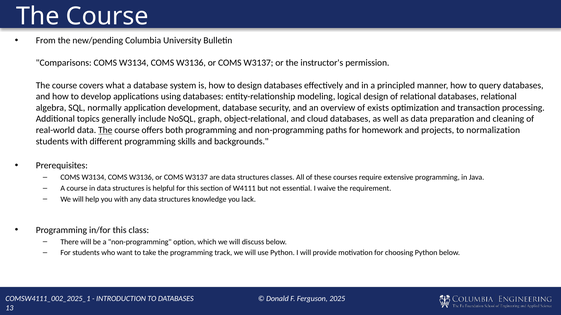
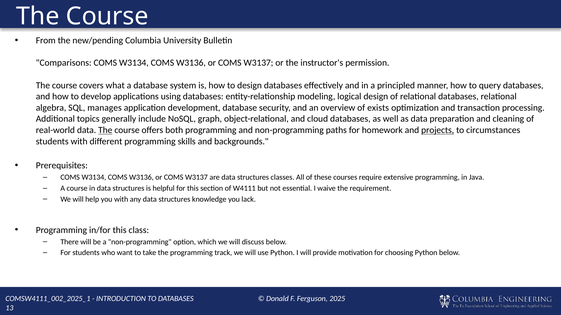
normally: normally -> manages (105, 108)
projects underline: none -> present (438, 130)
normalization: normalization -> circumstances (493, 130)
